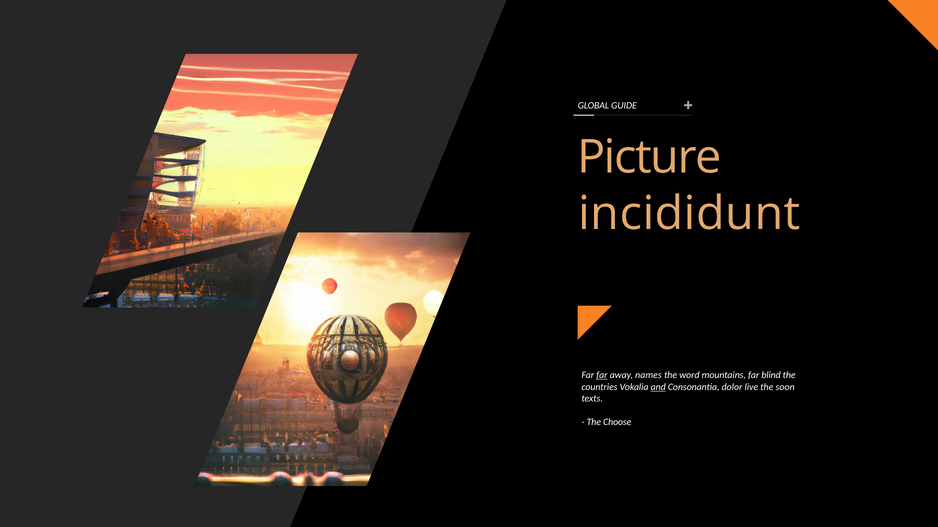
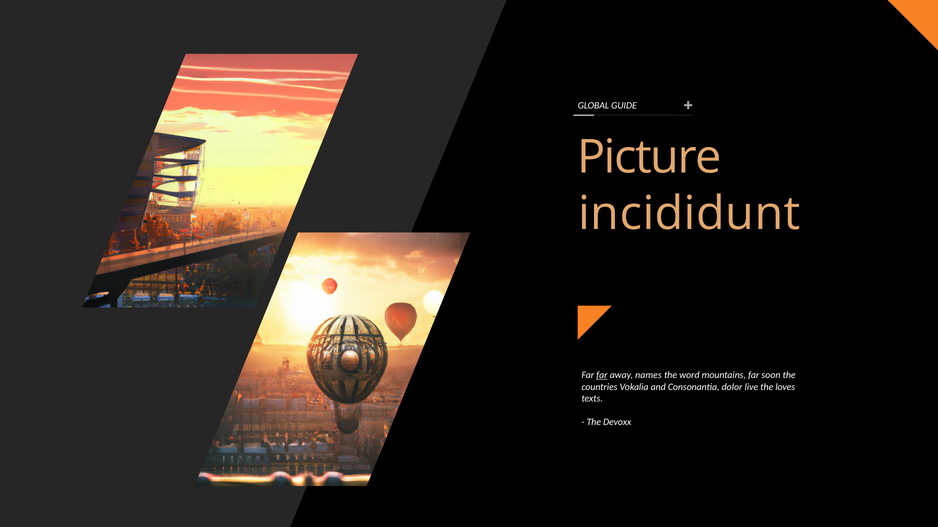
blind: blind -> soon (771, 376)
and underline: present -> none (658, 387)
soon: soon -> loves (785, 387)
Choose: Choose -> Devoxx (617, 423)
